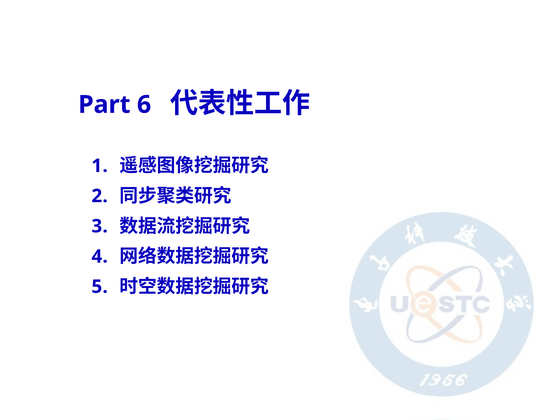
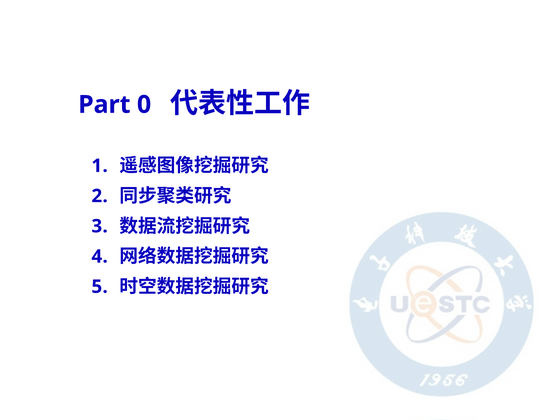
6: 6 -> 0 (144, 105)
